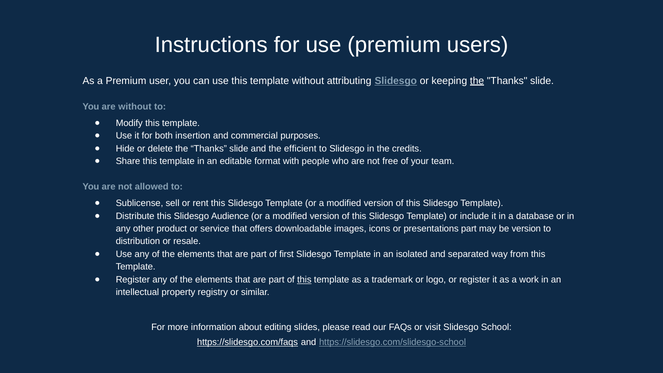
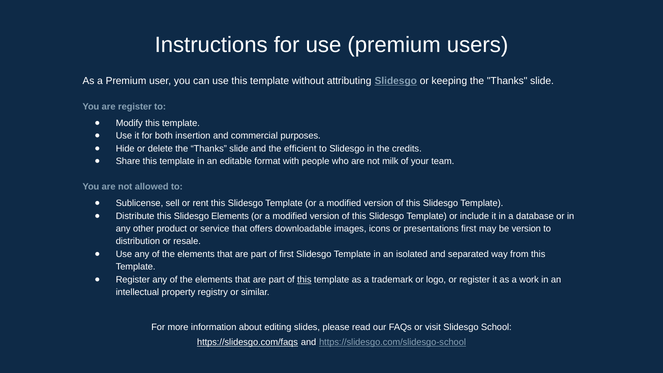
the underline: present -> none (477, 81)
are without: without -> register (135, 107)
free: free -> milk (390, 161)
Slidesgo Audience: Audience -> Elements (230, 216)
presentations part: part -> first (469, 229)
